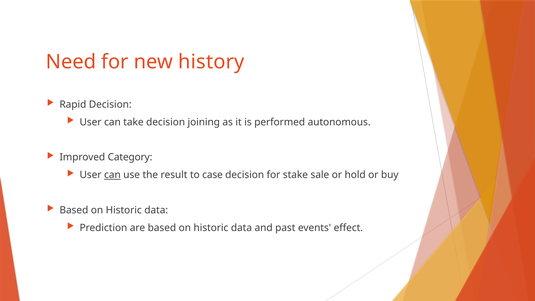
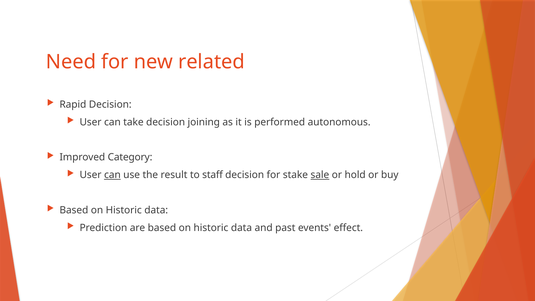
history: history -> related (211, 62)
case: case -> staff (213, 175)
sale underline: none -> present (320, 175)
